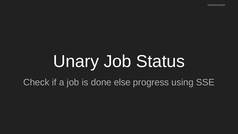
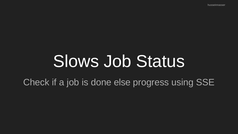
Unary: Unary -> Slows (76, 61)
